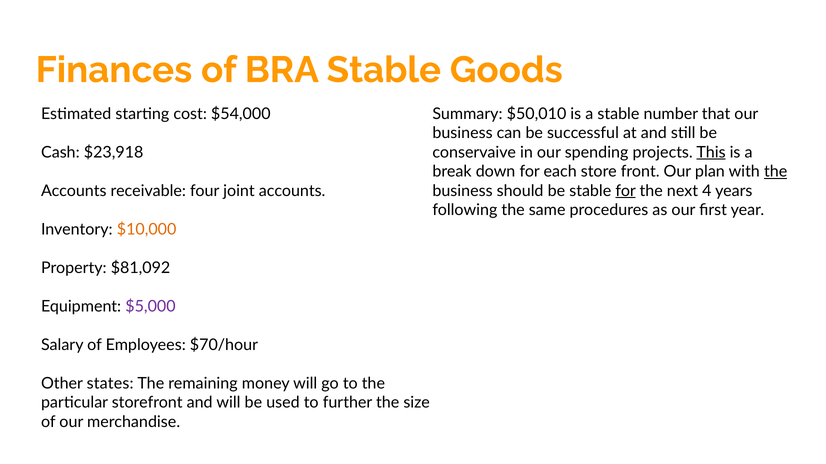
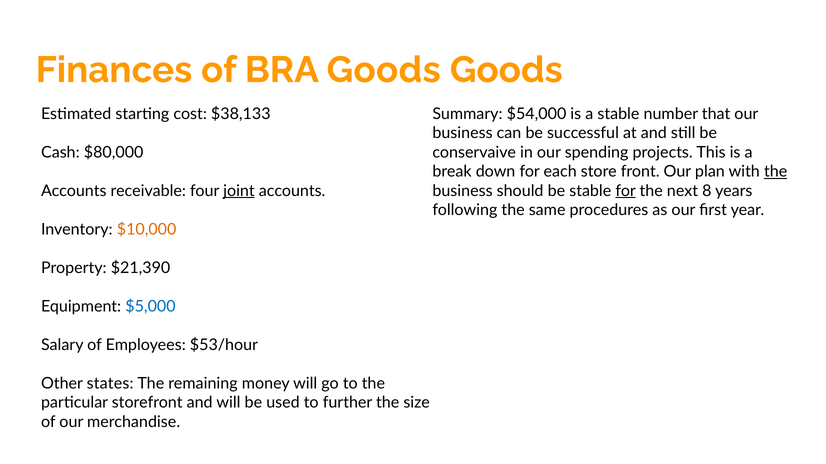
BRA Stable: Stable -> Goods (384, 70)
$54,000: $54,000 -> $38,133 (241, 114)
$50,010: $50,010 -> $54,000 (537, 114)
$23,918: $23,918 -> $80,000 (114, 153)
This underline: present -> none (711, 153)
joint underline: none -> present (239, 191)
4: 4 -> 8 (707, 191)
$81,092: $81,092 -> $21,390 (141, 268)
$5,000 colour: purple -> blue (150, 307)
$70/hour: $70/hour -> $53/hour (224, 345)
